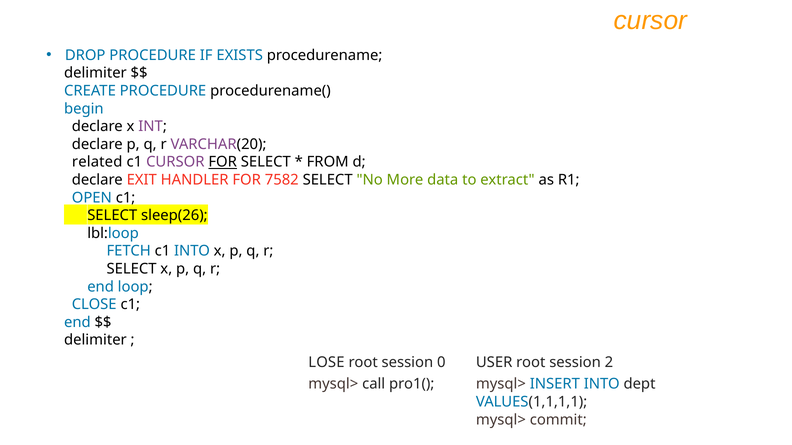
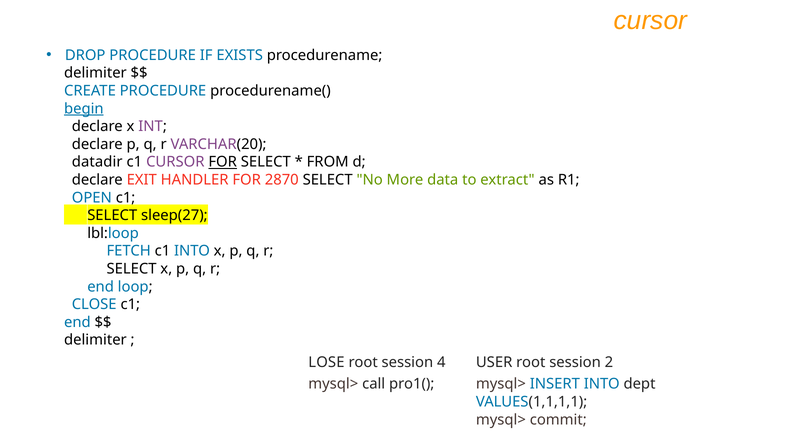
begin underline: none -> present (84, 109)
related: related -> datadir (97, 162)
7582: 7582 -> 2870 (282, 180)
sleep(26: sleep(26 -> sleep(27 (174, 216)
0: 0 -> 4 (441, 363)
